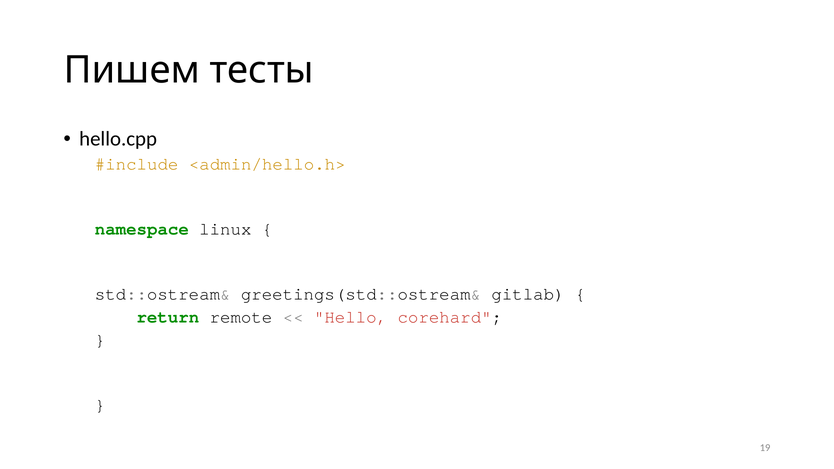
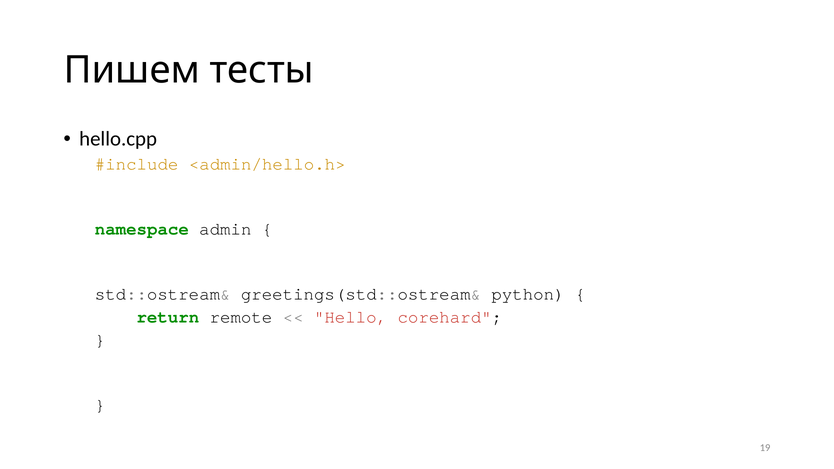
linux: linux -> admin (225, 229)
gitlab: gitlab -> python (528, 294)
